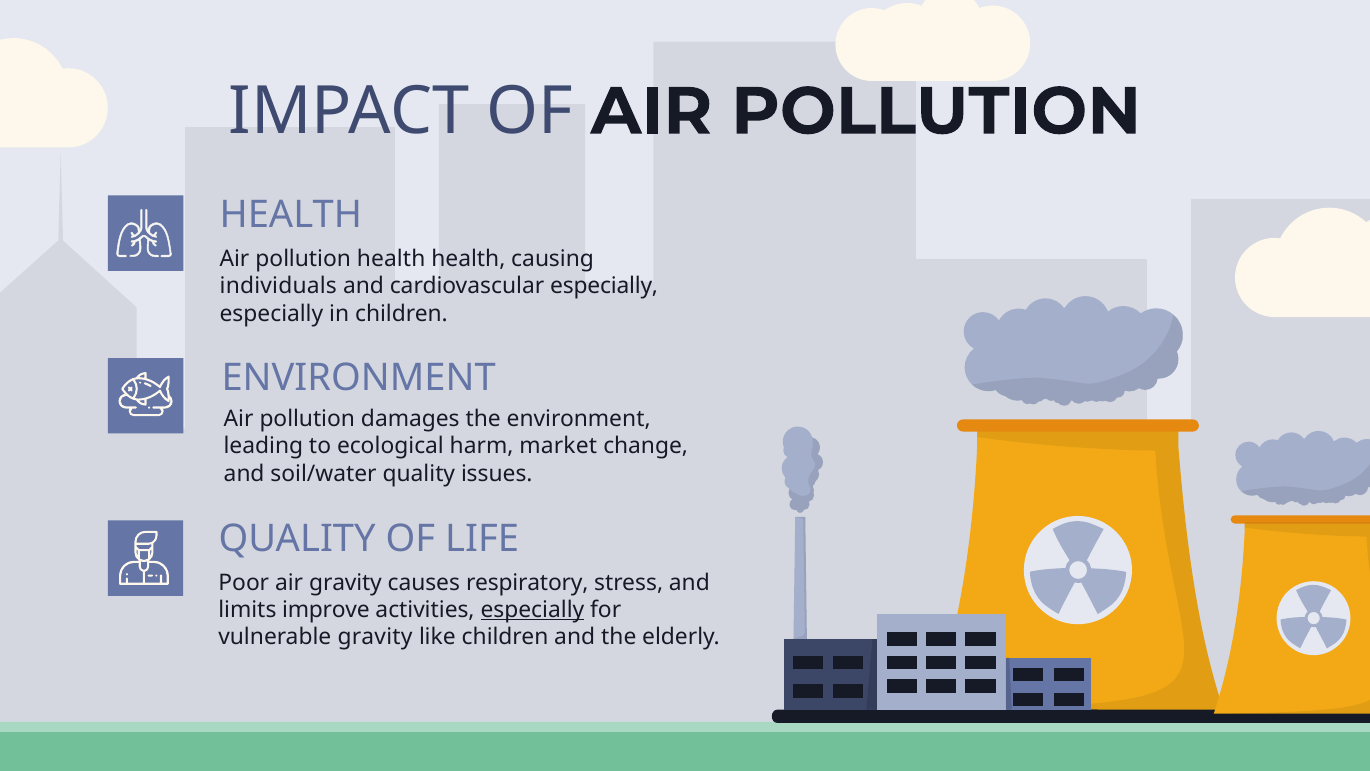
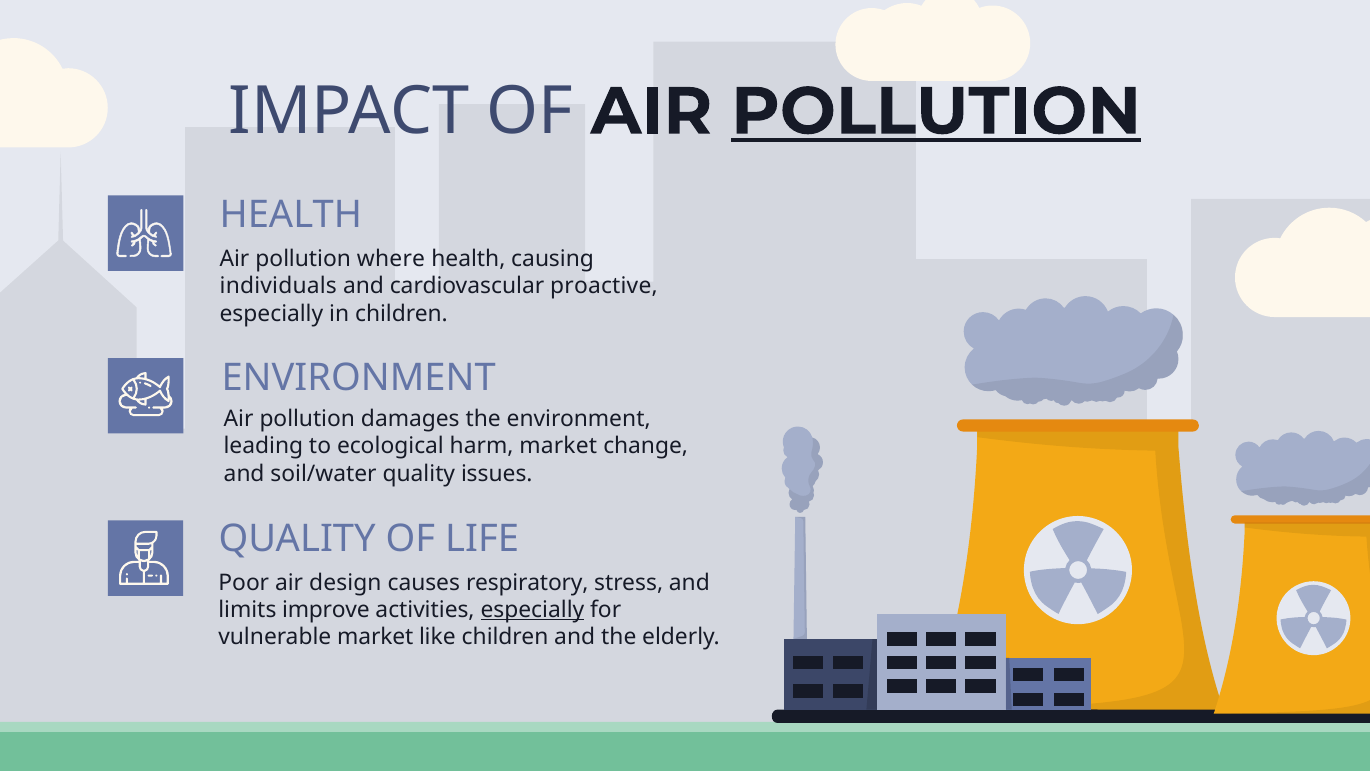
POLLUTION underline: none -> present (936, 112)
health: health -> where (391, 259)
cardiovascular especially: especially -> proactive (604, 286)
air gravity: gravity -> design (345, 582)
vulnerable gravity: gravity -> market (375, 637)
